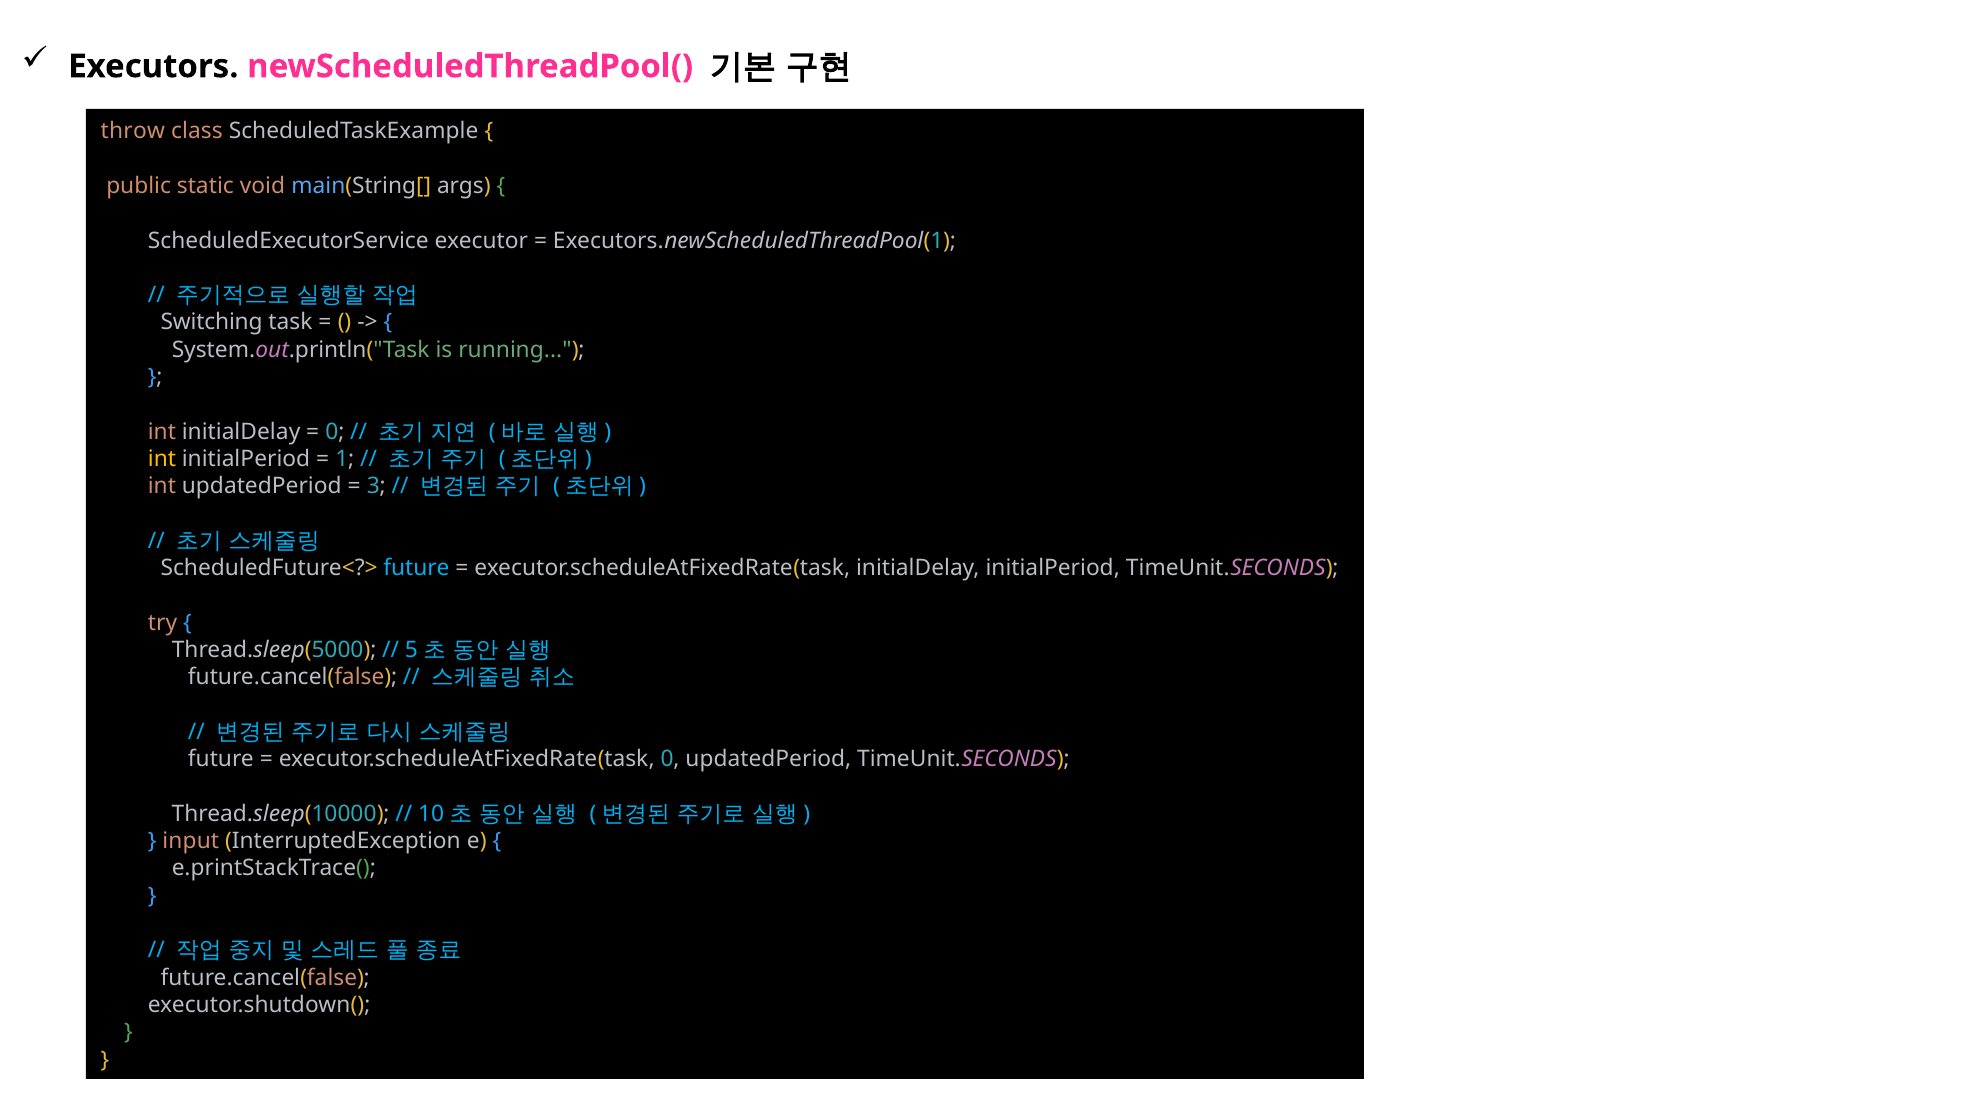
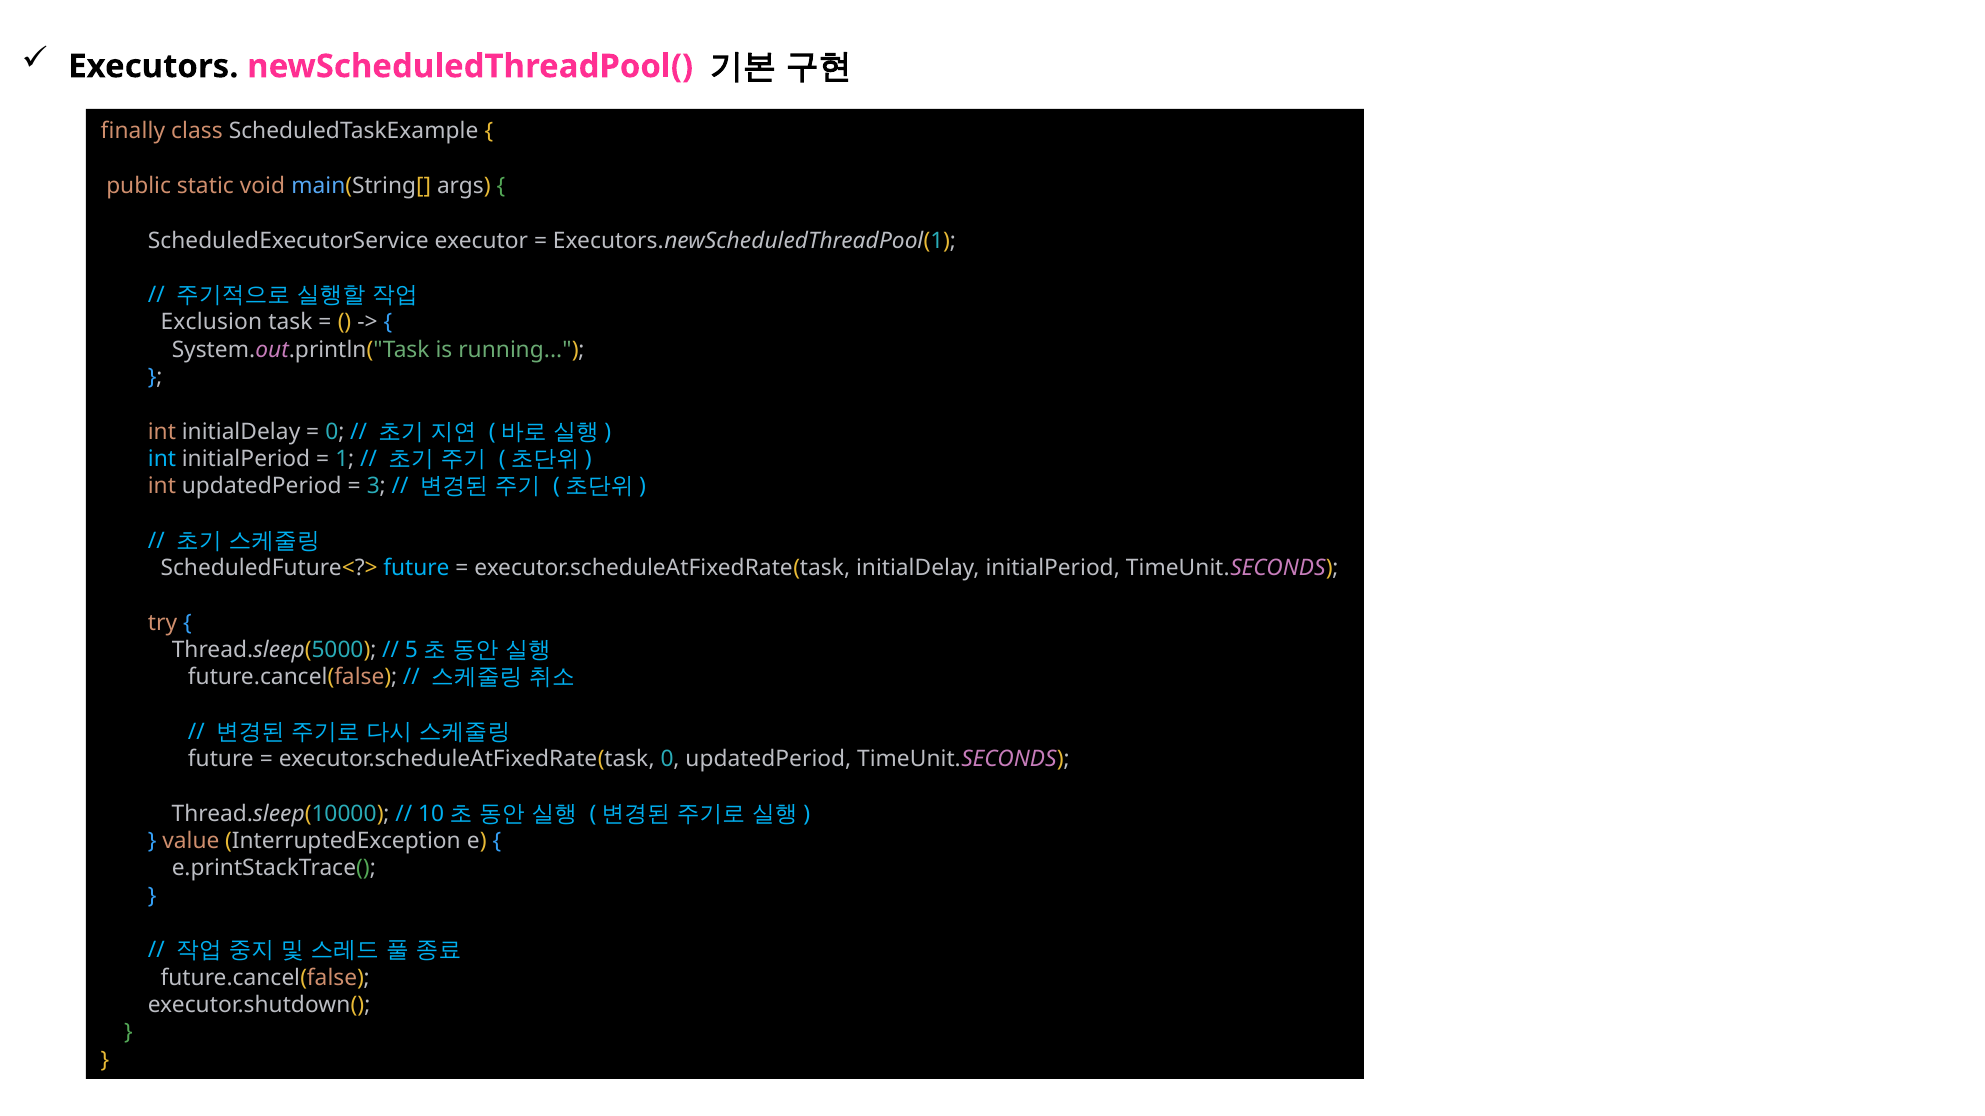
throw: throw -> finally (133, 131)
Switching: Switching -> Exclusion (211, 323)
int colour: yellow -> light blue (162, 459)
input: input -> value (191, 842)
